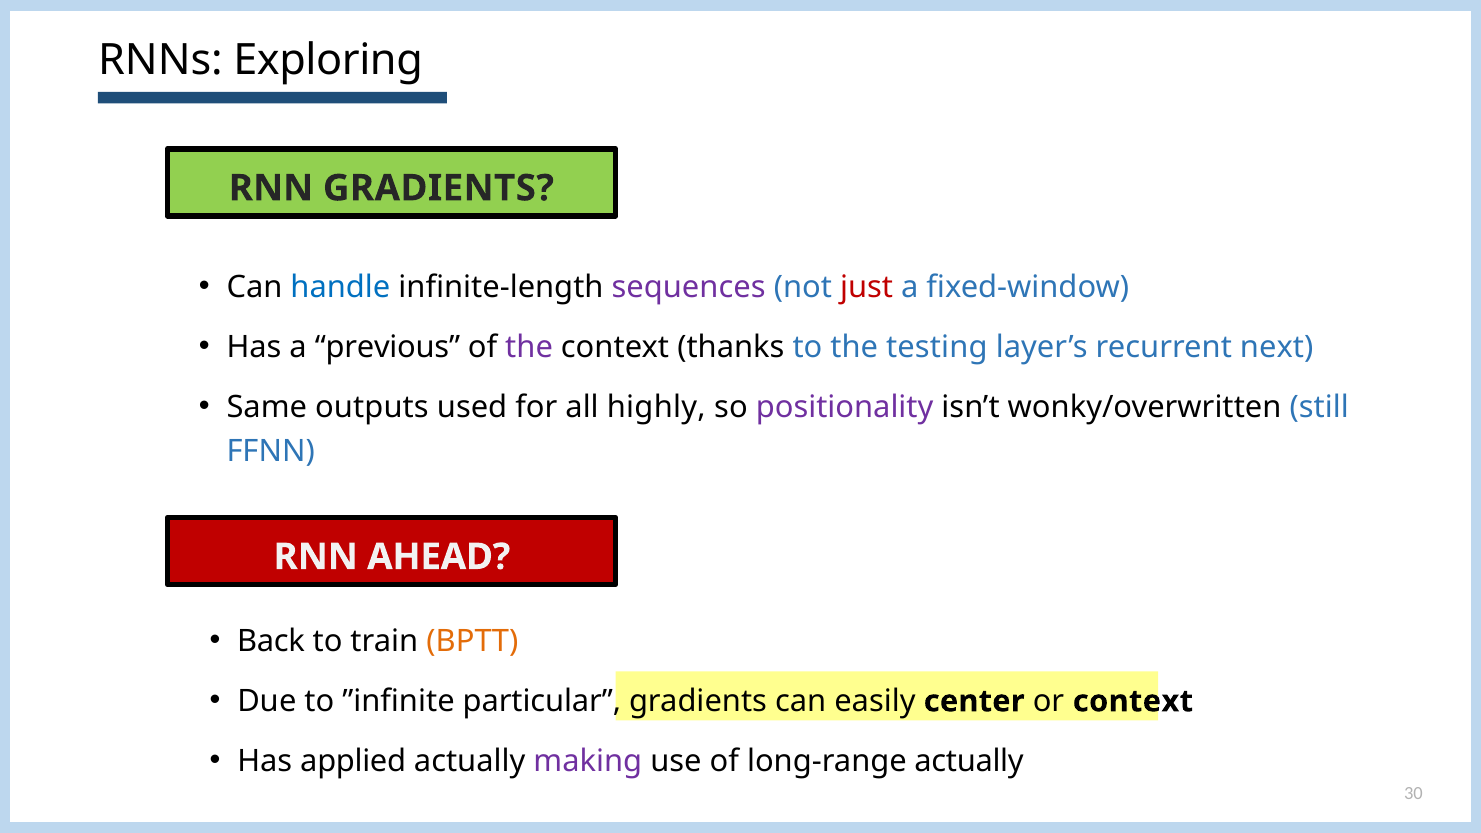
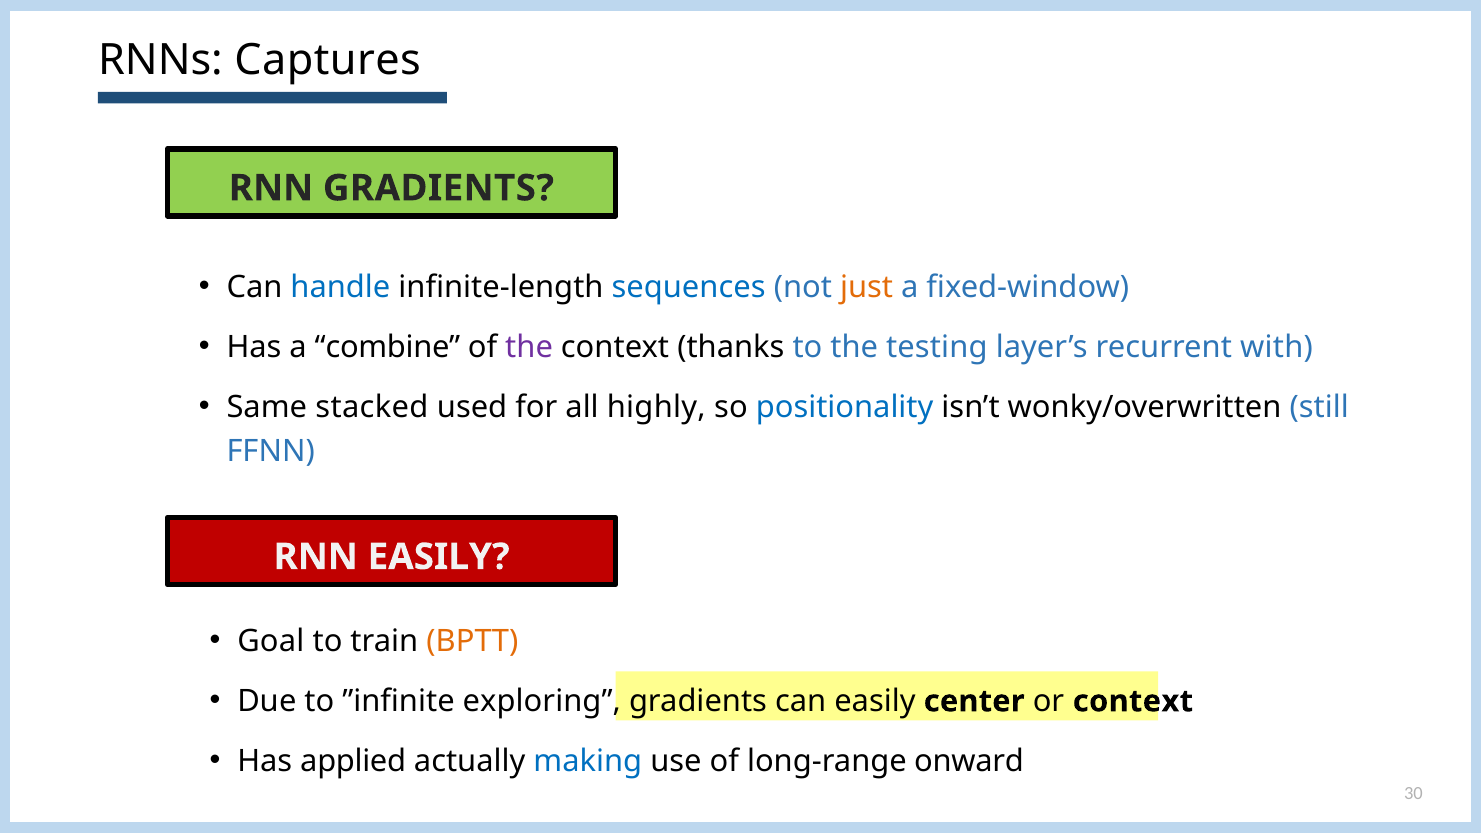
Exploring: Exploring -> Captures (328, 61)
sequences colour: purple -> blue (689, 287)
just colour: red -> orange (867, 287)
previous: previous -> combine (387, 347)
next: next -> with (1277, 347)
outputs: outputs -> stacked (372, 407)
positionality colour: purple -> blue (845, 407)
RNN AHEAD: AHEAD -> EASILY (439, 557)
Back: Back -> Goal (271, 641)
particular: particular -> exploring (542, 701)
making colour: purple -> blue (588, 761)
long-range actually: actually -> onward (969, 761)
